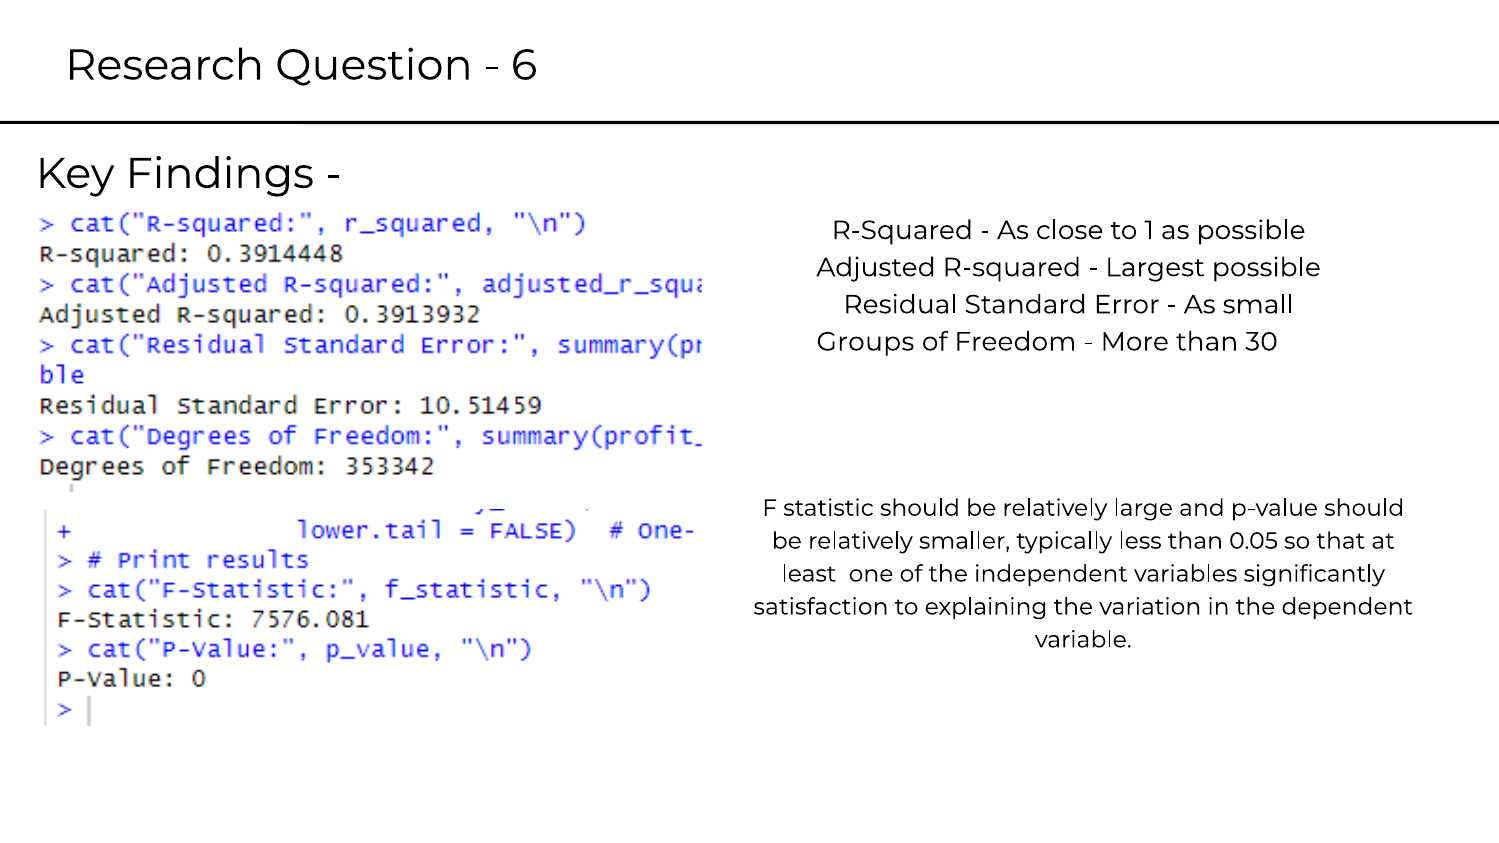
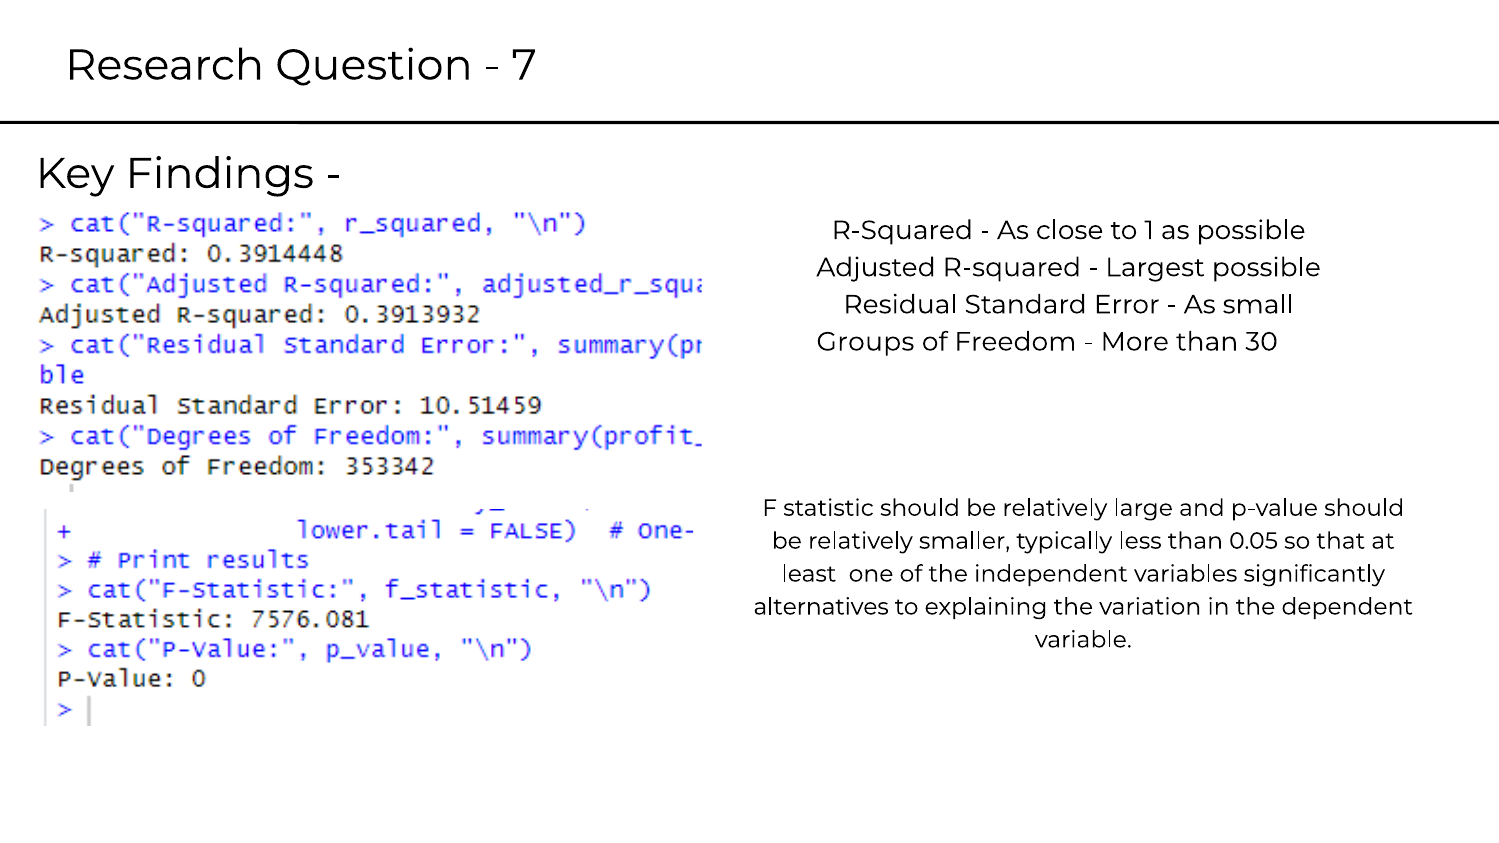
6: 6 -> 7 (524, 65)
satisfaction: satisfaction -> alternatives (821, 607)
